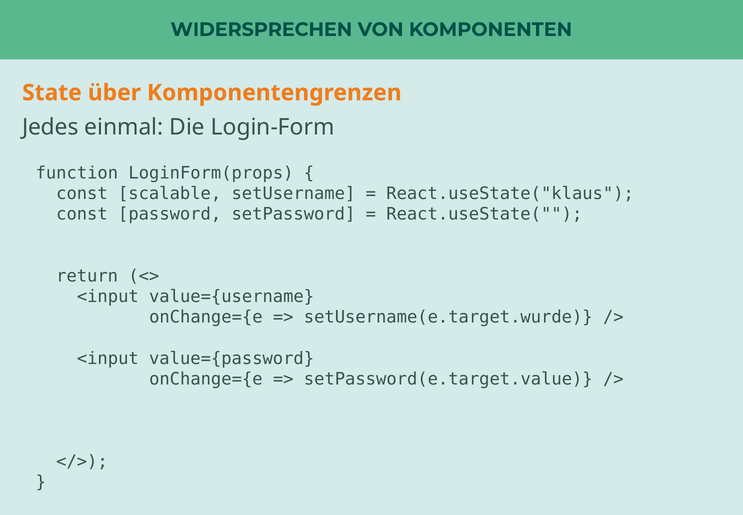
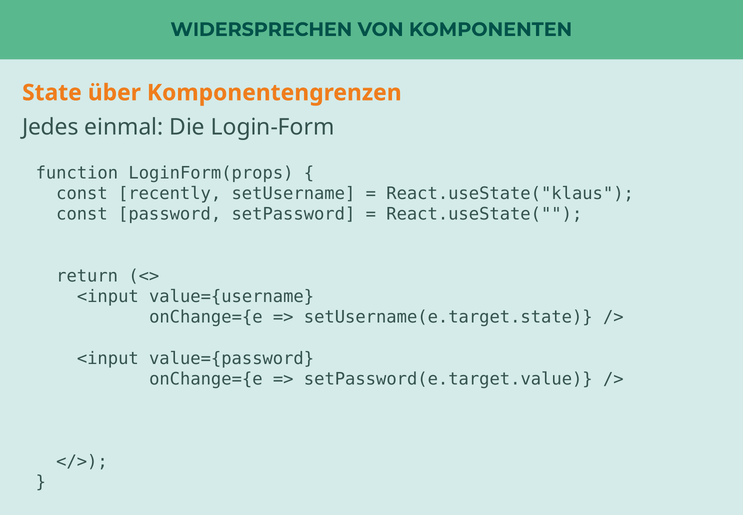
scalable: scalable -> recently (170, 193)
setUsername(e.target.wurde: setUsername(e.target.wurde -> setUsername(e.target.state (448, 317)
